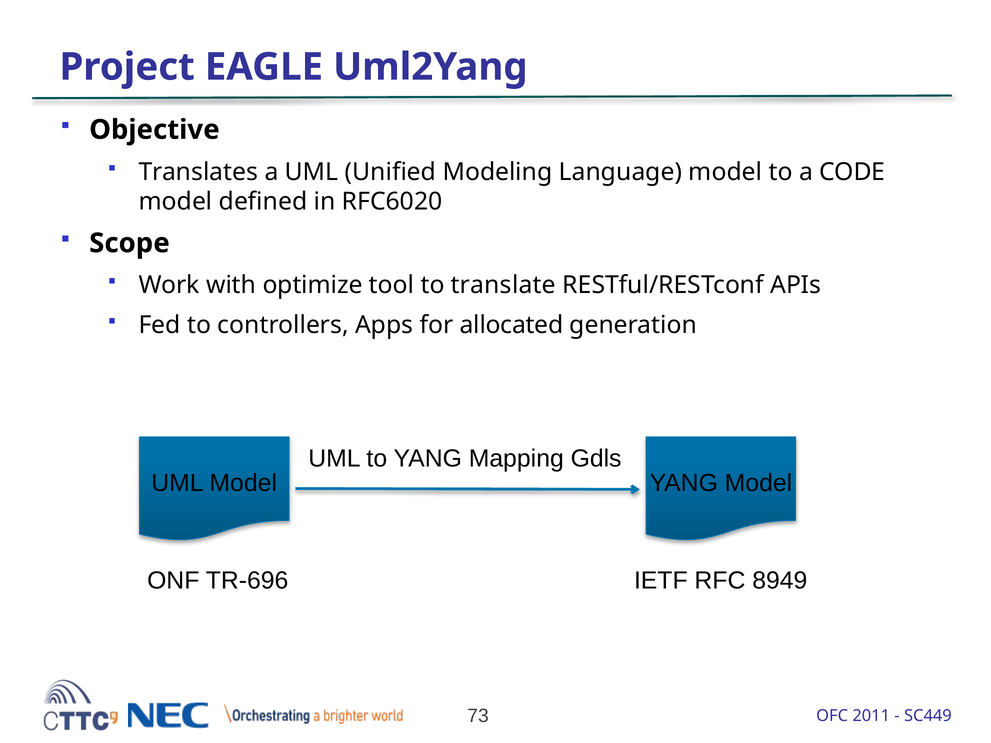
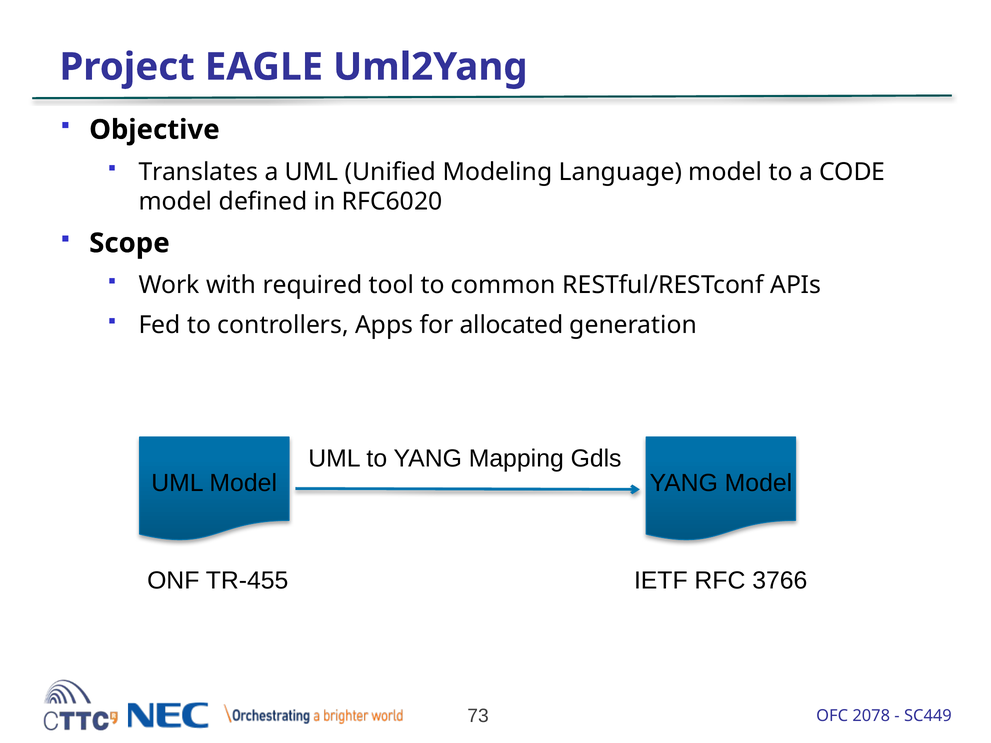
optimize: optimize -> required (313, 285)
translate: translate -> common (503, 285)
TR-696: TR-696 -> TR-455 (247, 581)
8949: 8949 -> 3766 (780, 581)
2011: 2011 -> 2078 (871, 716)
